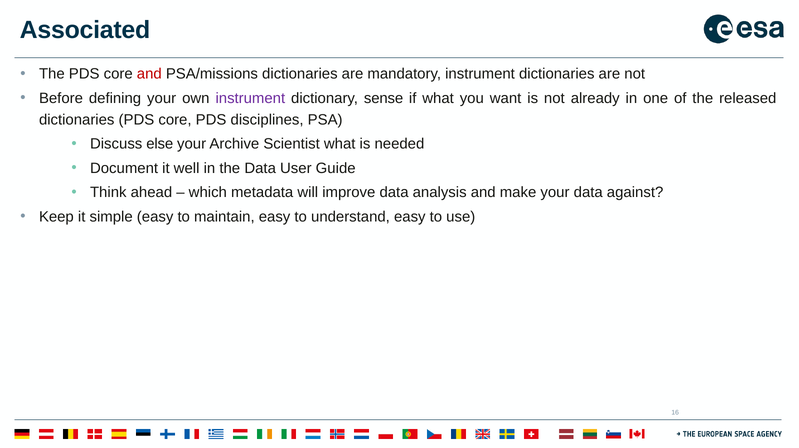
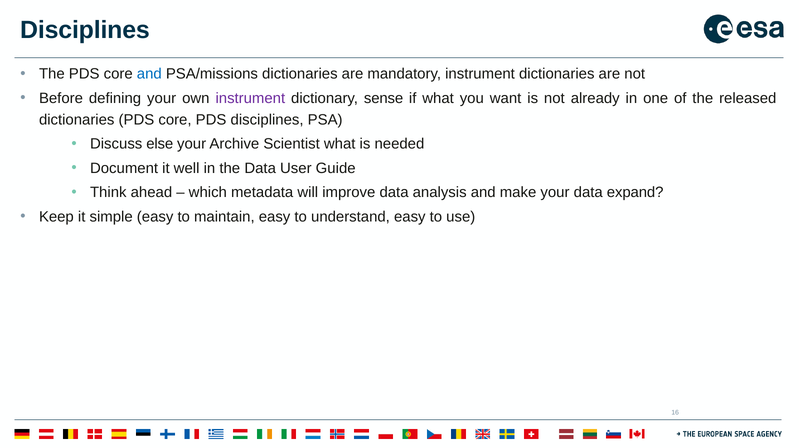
Associated: Associated -> Disciplines (85, 30)
and colour: red -> blue (149, 74)
against: against -> expand (635, 193)
